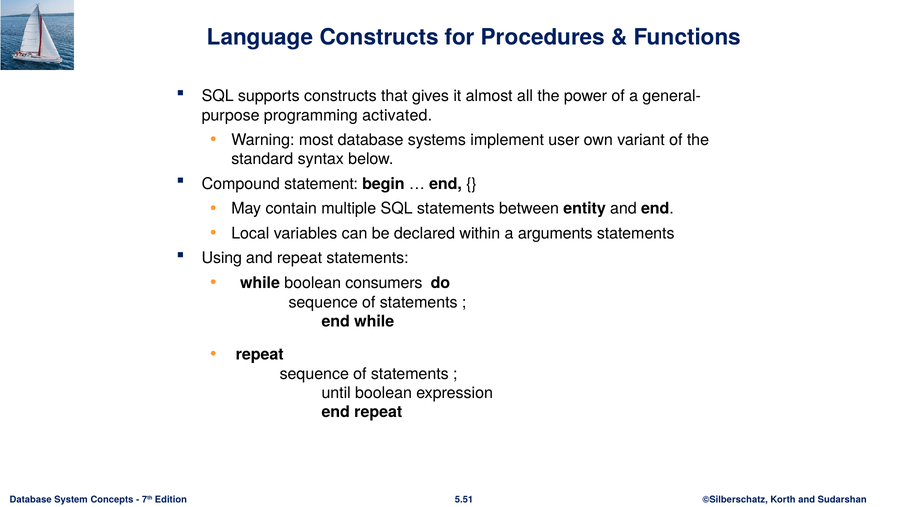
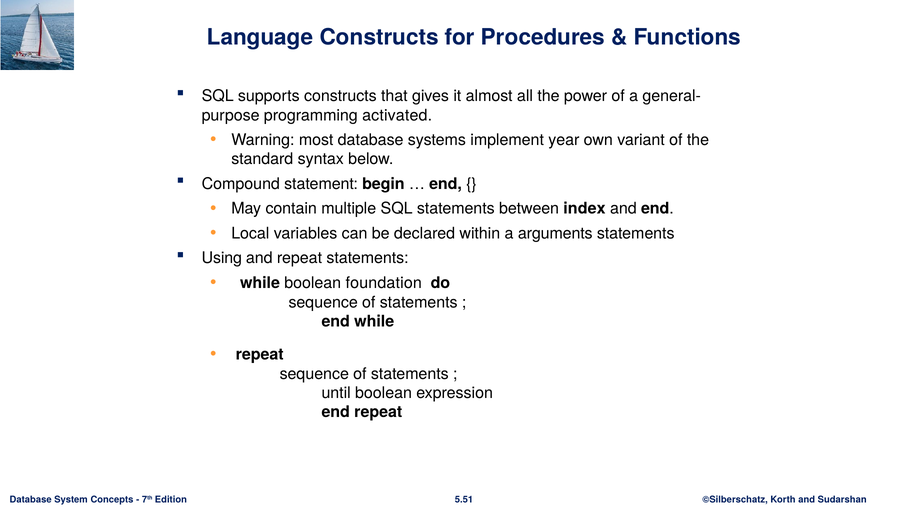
user: user -> year (564, 140)
entity: entity -> index (584, 209)
consumers: consumers -> foundation (384, 283)
